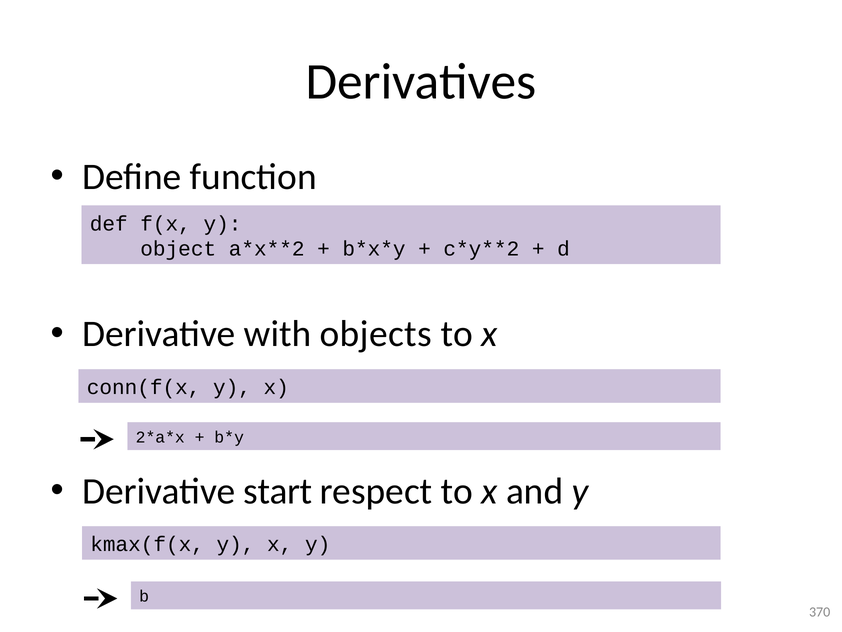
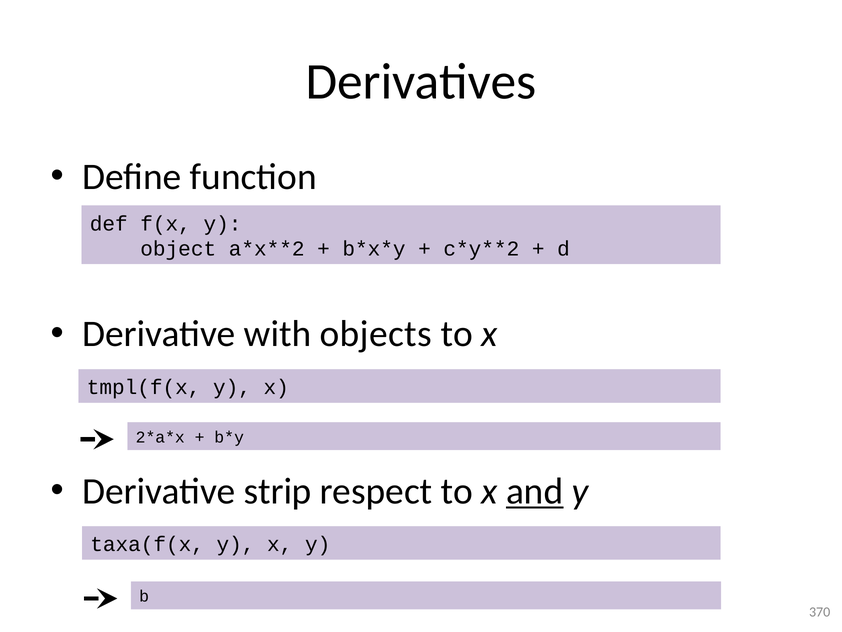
conn(f(x: conn(f(x -> tmpl(f(x (144, 387)
start: start -> strip (278, 491)
and underline: none -> present (535, 491)
kmax(f(x: kmax(f(x -> taxa(f(x (147, 544)
